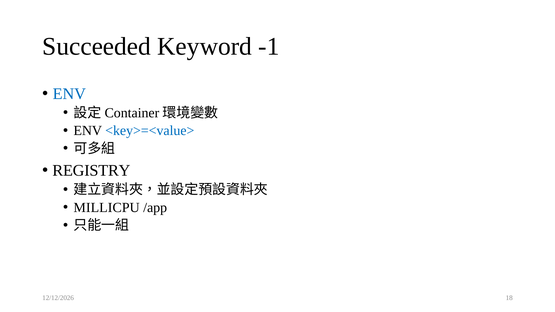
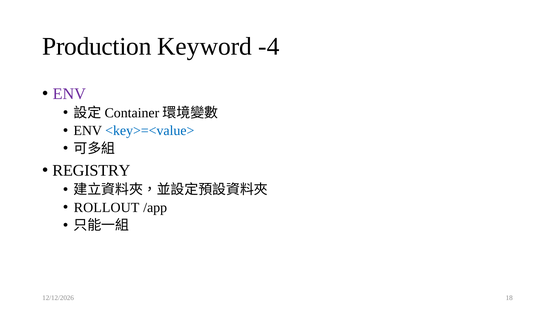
Succeeded: Succeeded -> Production (97, 47)
-1: -1 -> -4 (269, 47)
ENV colour: blue -> purple (69, 94)
MILLICPU: MILLICPU -> ROLLOUT (107, 208)
